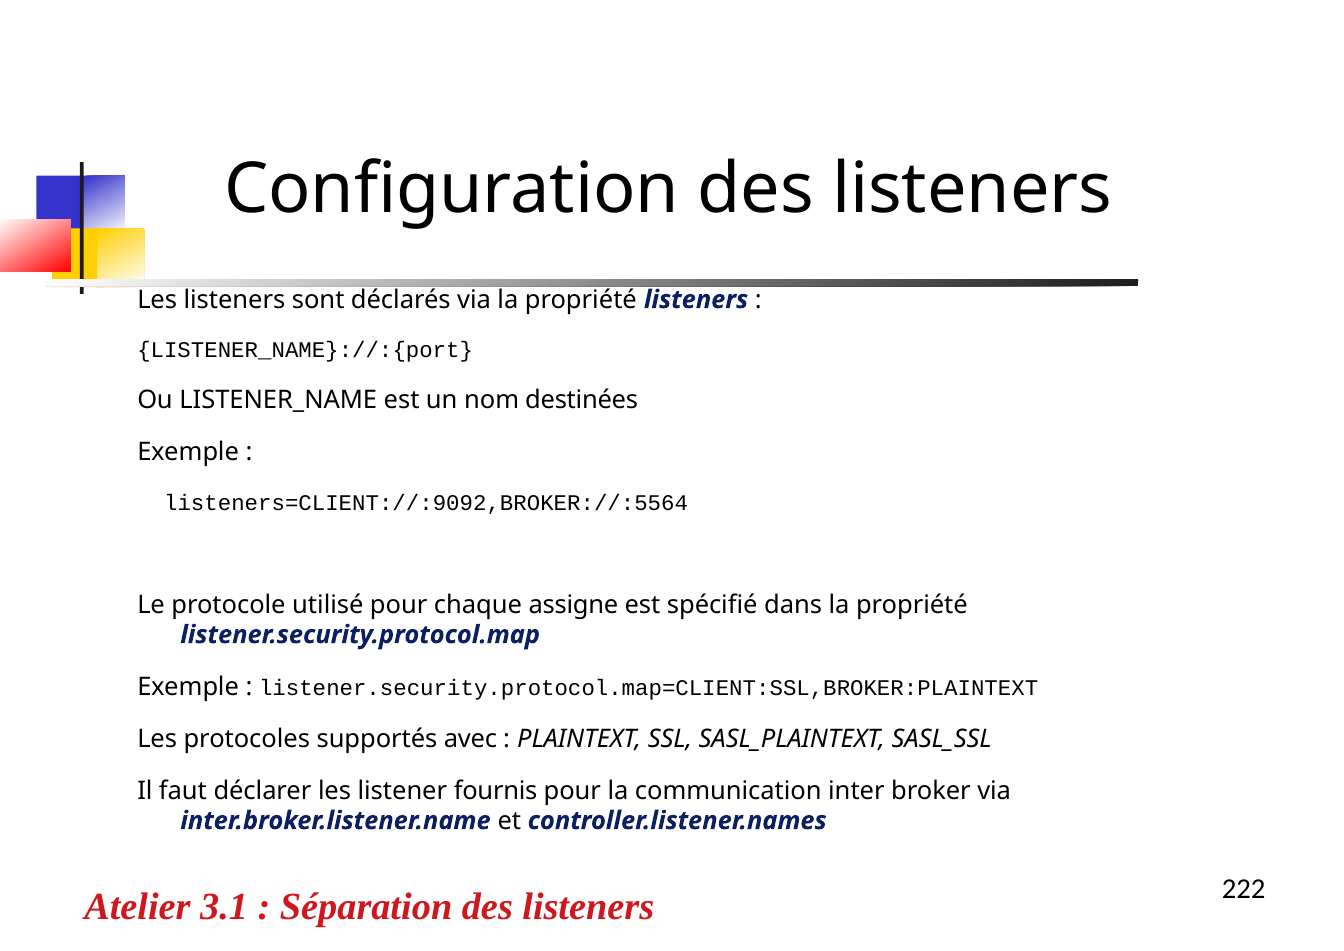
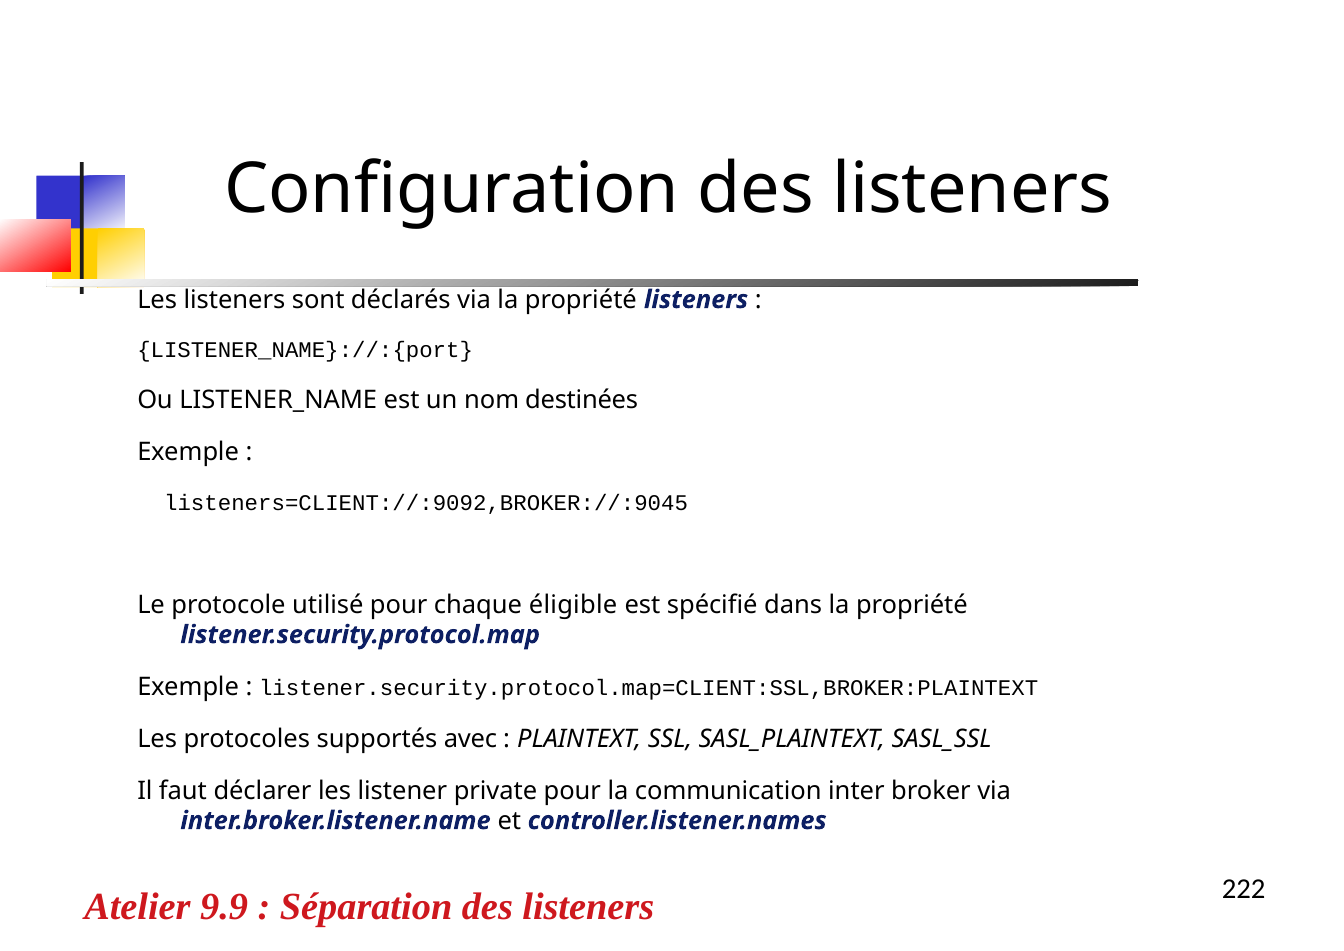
listeners=CLIENT://:9092,BROKER://:5564: listeners=CLIENT://:9092,BROKER://:5564 -> listeners=CLIENT://:9092,BROKER://:9045 (426, 502)
assigne: assigne -> éligible (573, 605)
fournis: fournis -> private (495, 791)
3.1: 3.1 -> 9.9 (224, 906)
